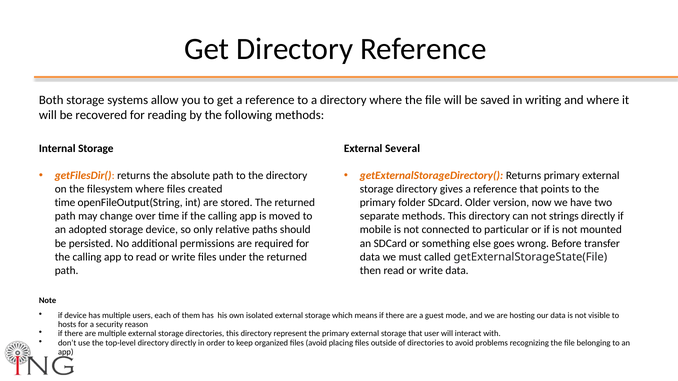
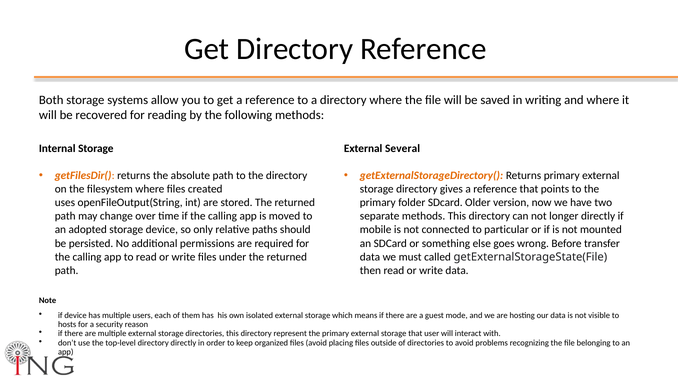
time: time -> uses (65, 203)
strings: strings -> longer (564, 216)
